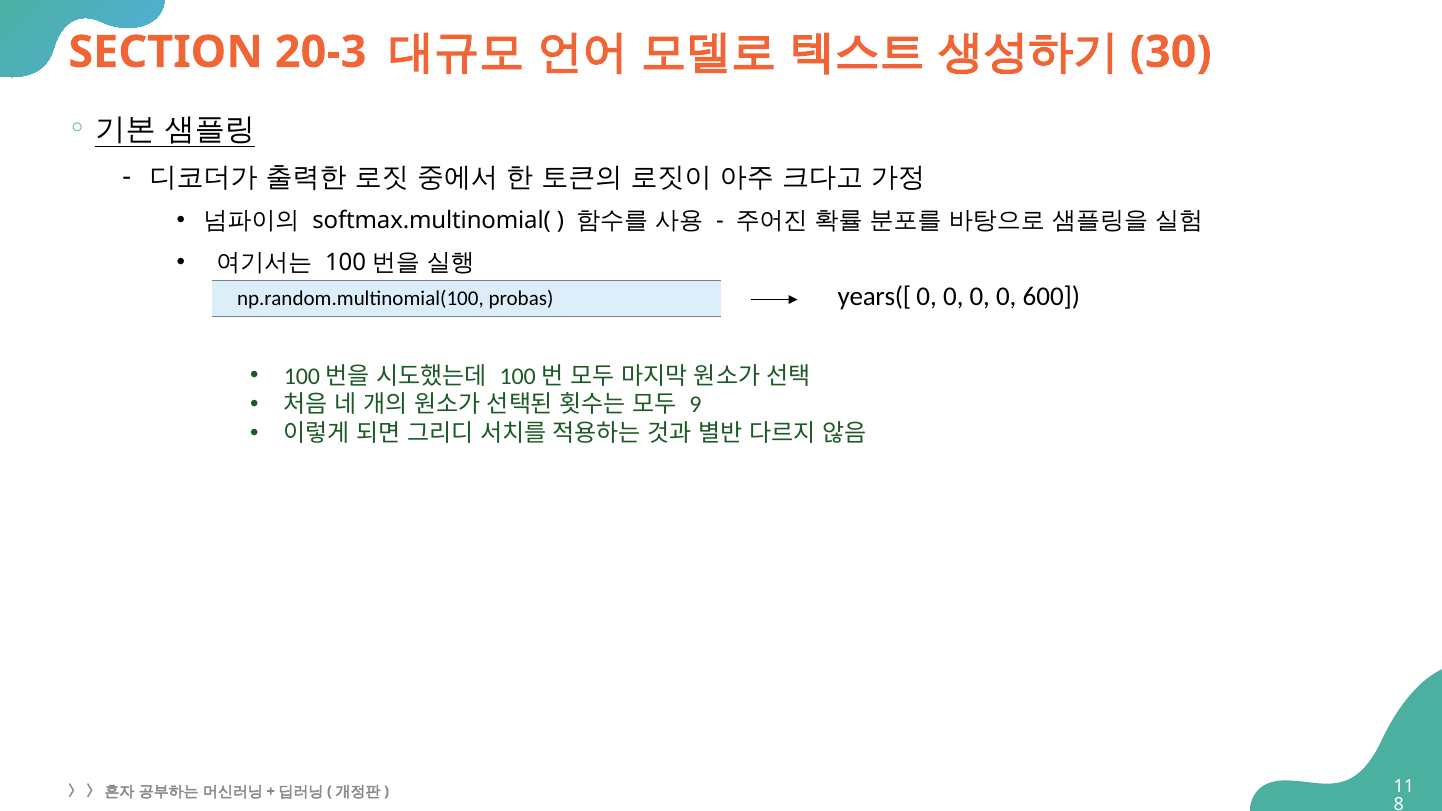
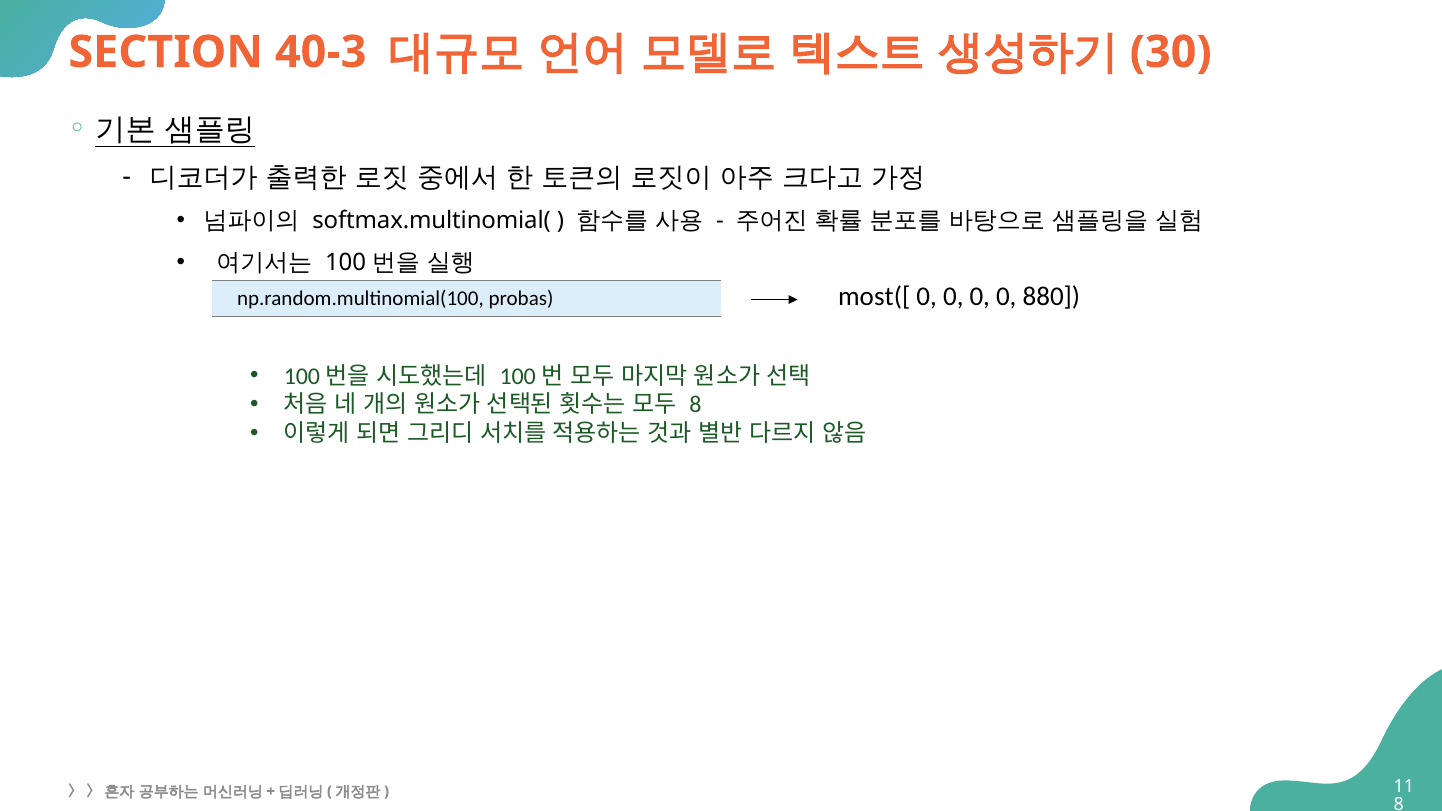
20-3: 20-3 -> 40-3 (321, 52)
years([: years([ -> most([ (874, 296)
600: 600 -> 880 (1051, 296)
9: 9 -> 8 (695, 405)
